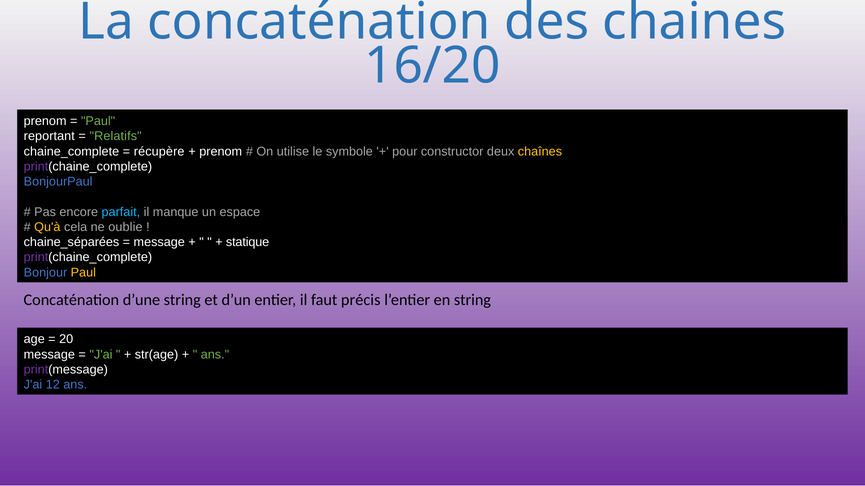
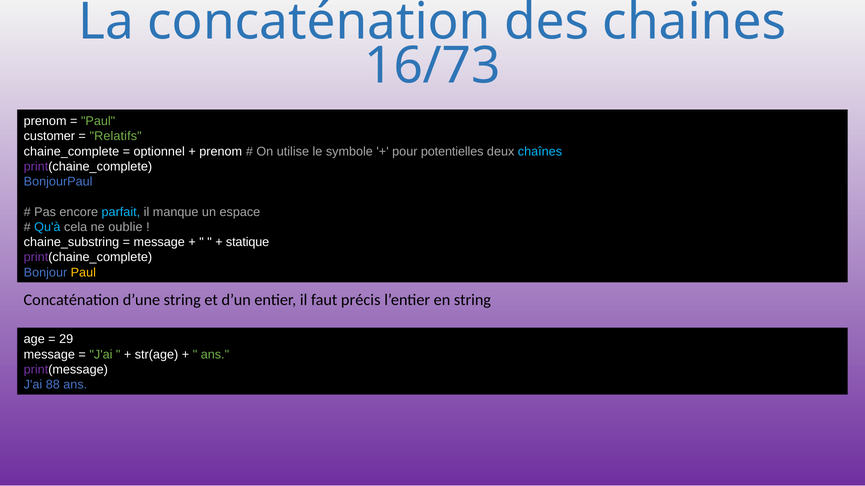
16/20: 16/20 -> 16/73 (432, 66)
reportant: reportant -> customer (49, 136)
récupère: récupère -> optionnel (159, 152)
constructor: constructor -> potentielles (452, 152)
chaînes colour: yellow -> light blue (540, 152)
Qu'à colour: yellow -> light blue (47, 227)
chaine_séparées: chaine_séparées -> chaine_substring (71, 242)
20: 20 -> 29 (66, 340)
12: 12 -> 88 (53, 385)
